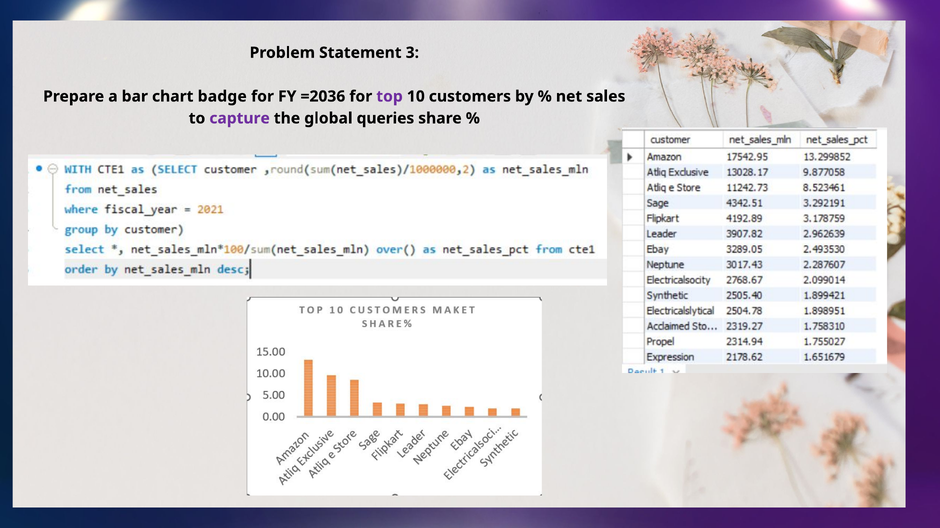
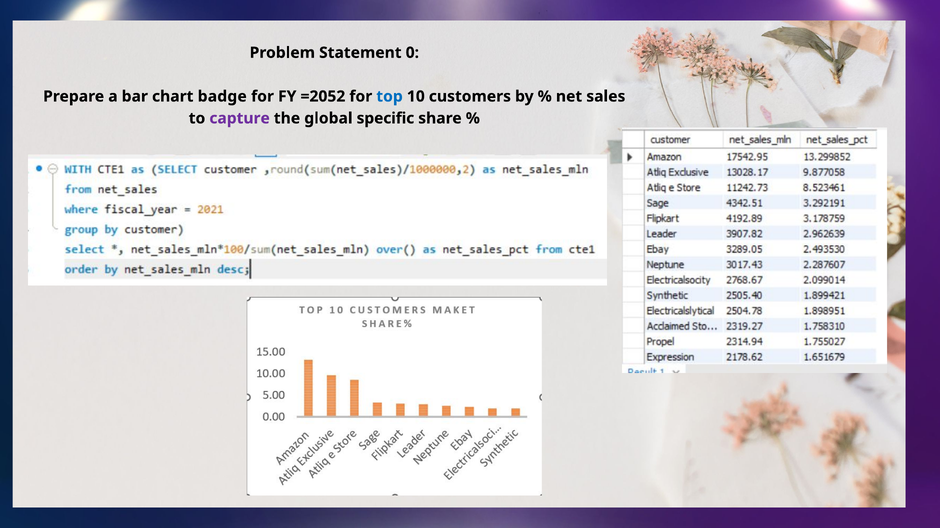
3: 3 -> 0 (412, 53)
=2036: =2036 -> =2052 (323, 97)
top colour: purple -> blue (390, 97)
queries: queries -> specific (385, 118)
